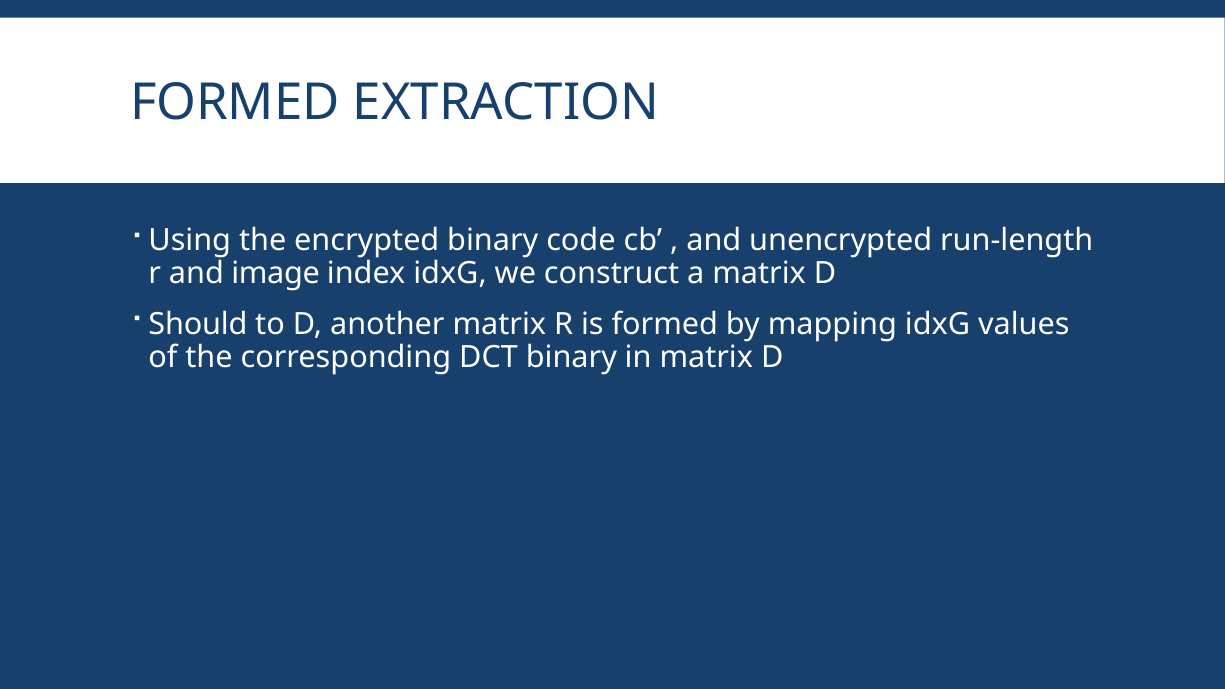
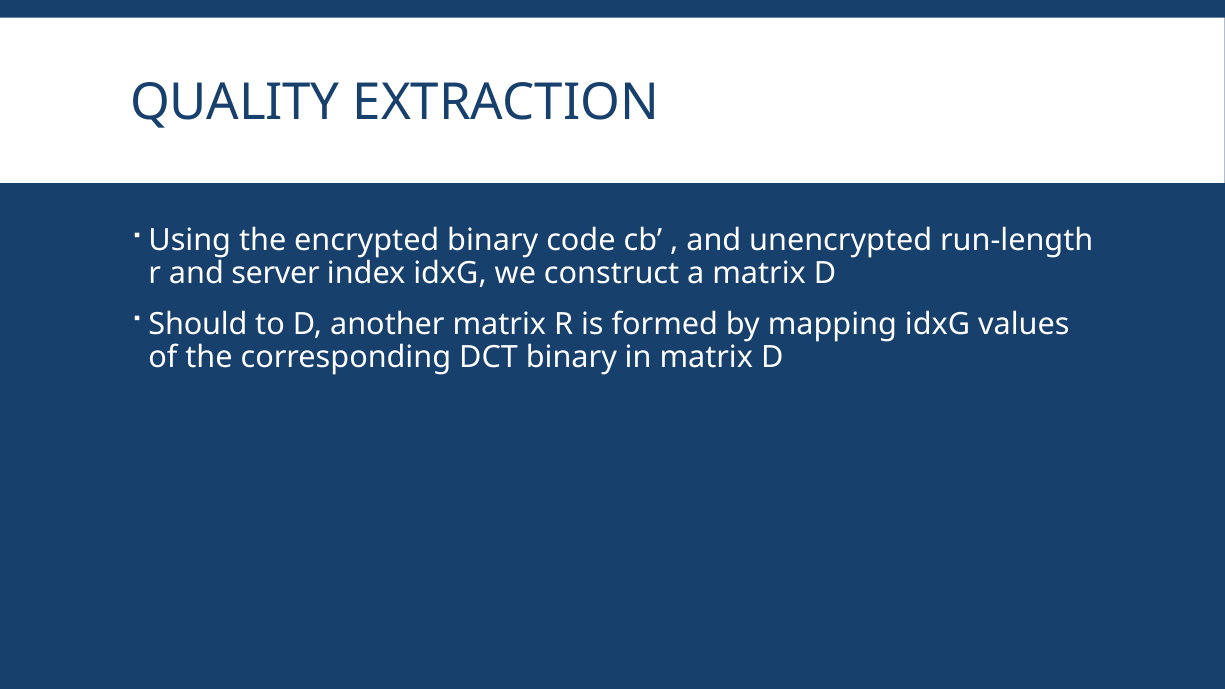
FORMED: FORMED -> QUALITY (235, 103)
image: image -> server (276, 274)
